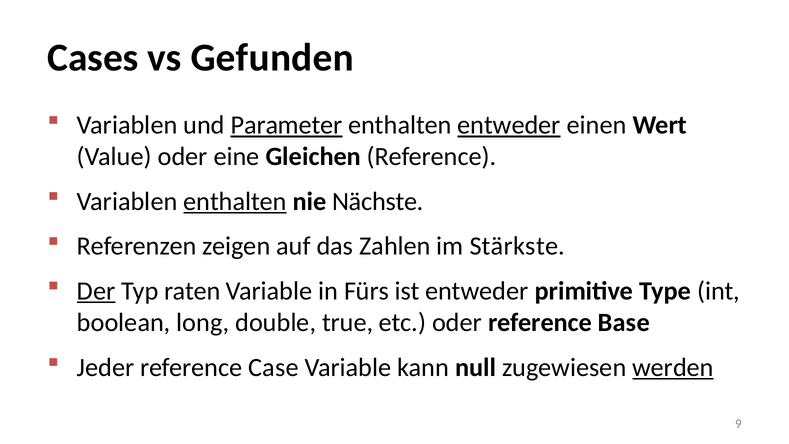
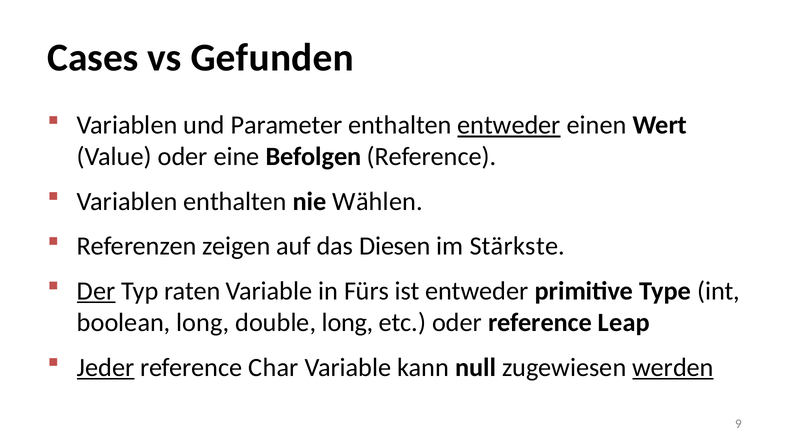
Parameter underline: present -> none (287, 125)
Gleichen: Gleichen -> Befolgen (313, 157)
enthalten underline: present -> none (235, 201)
Nächste: Nächste -> Wählen (378, 201)
Zahlen: Zahlen -> Diesen (395, 246)
double true: true -> long (348, 322)
Base: Base -> Leap (624, 322)
Jeder underline: none -> present (106, 367)
Case: Case -> Char (273, 367)
